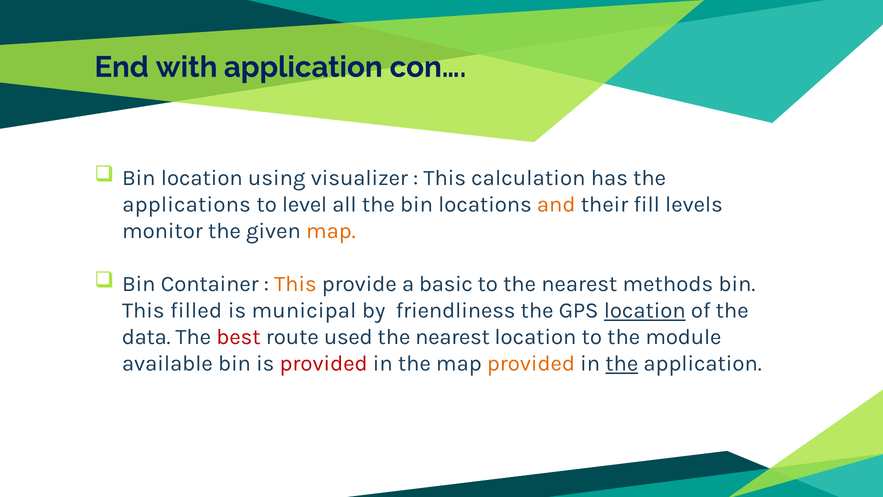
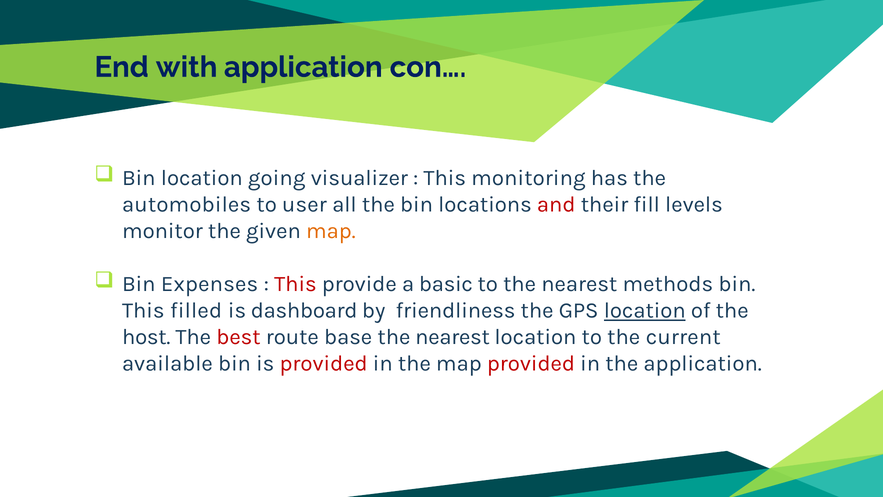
using: using -> going (277, 178)
calculation: calculation -> monitoring (528, 178)
applications: applications -> automobiles (187, 204)
level: level -> user (304, 204)
and colour: orange -> red (556, 204)
Container: Container -> Expenses (210, 284)
This colour: orange -> red (295, 284)
municipal: municipal -> dashboard (304, 310)
data: data -> host (146, 337)
used: used -> base (348, 337)
module: module -> current (683, 337)
provided colour: orange -> red (531, 363)
the underline: present -> none (622, 363)
